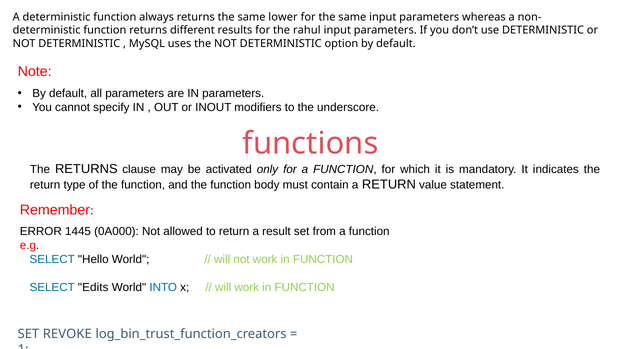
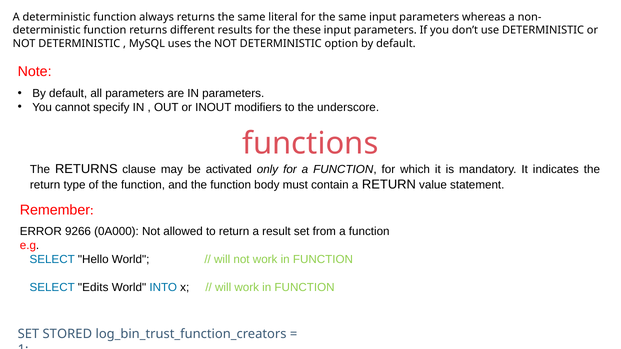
lower: lower -> literal (283, 17)
rahul: rahul -> these (307, 30)
1445: 1445 -> 9266 (78, 232)
REVOKE: REVOKE -> STORED (67, 334)
